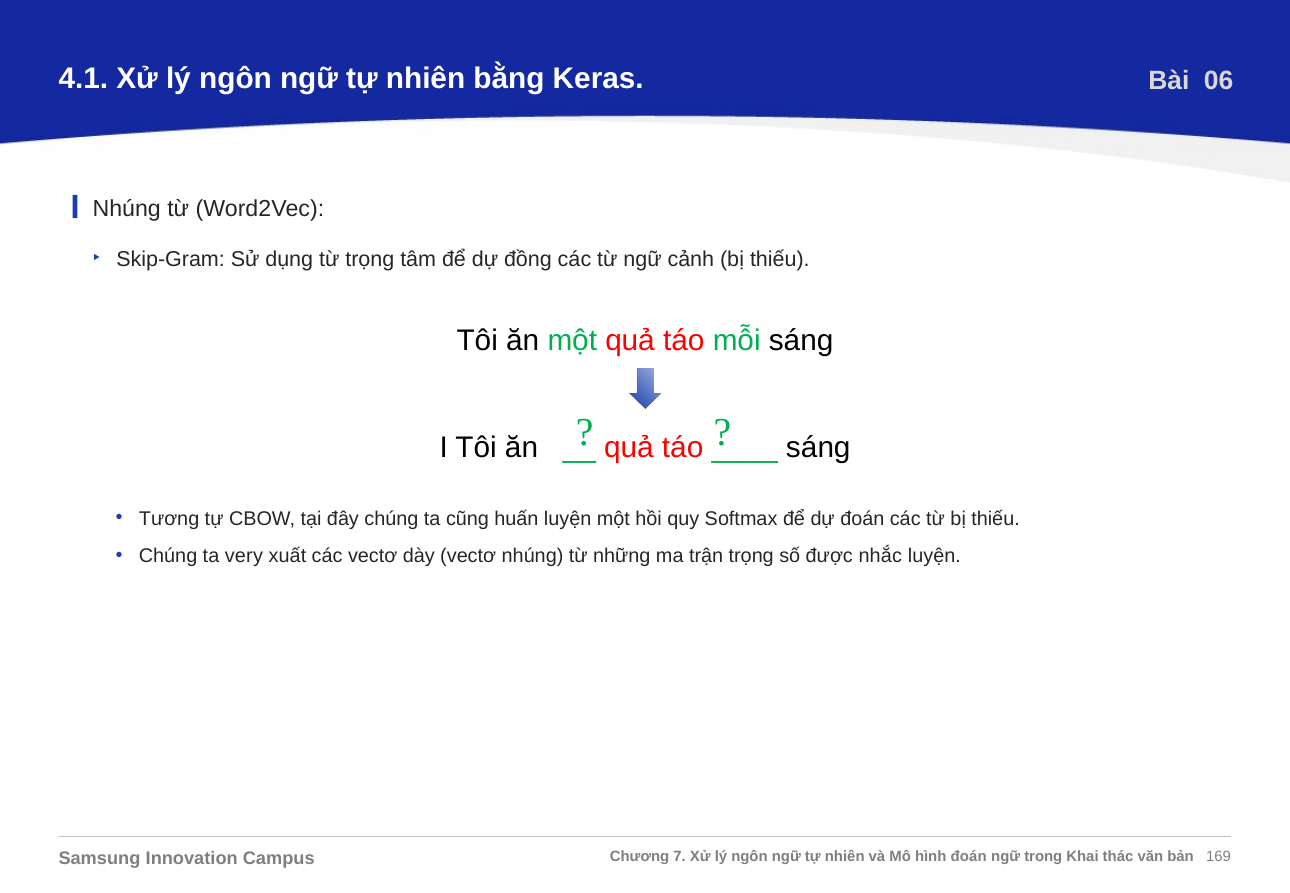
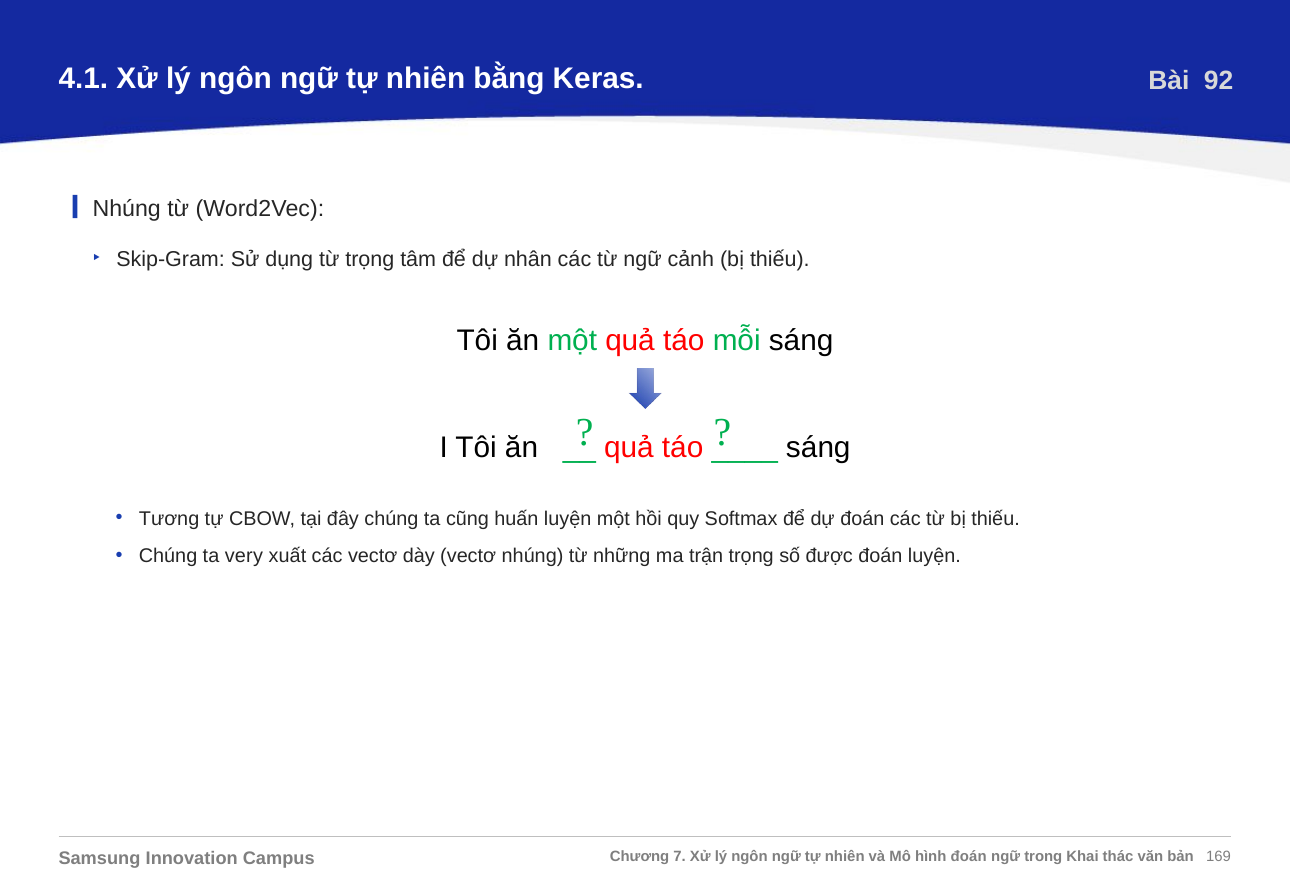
06: 06 -> 92 (1219, 80)
đồng: đồng -> nhân (528, 260)
được nhắc: nhắc -> đoán (880, 556)
